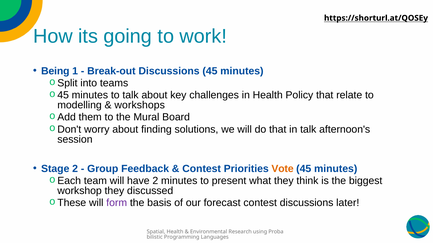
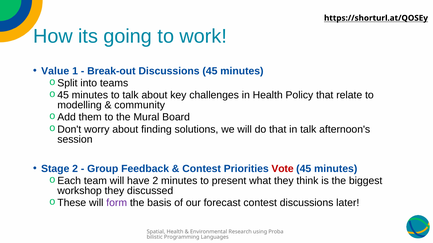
Being: Being -> Value (55, 71)
workshops: workshops -> community (140, 105)
Vote colour: orange -> red (283, 169)
